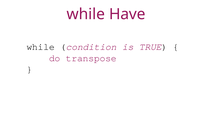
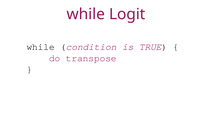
Have: Have -> Logit (127, 14)
